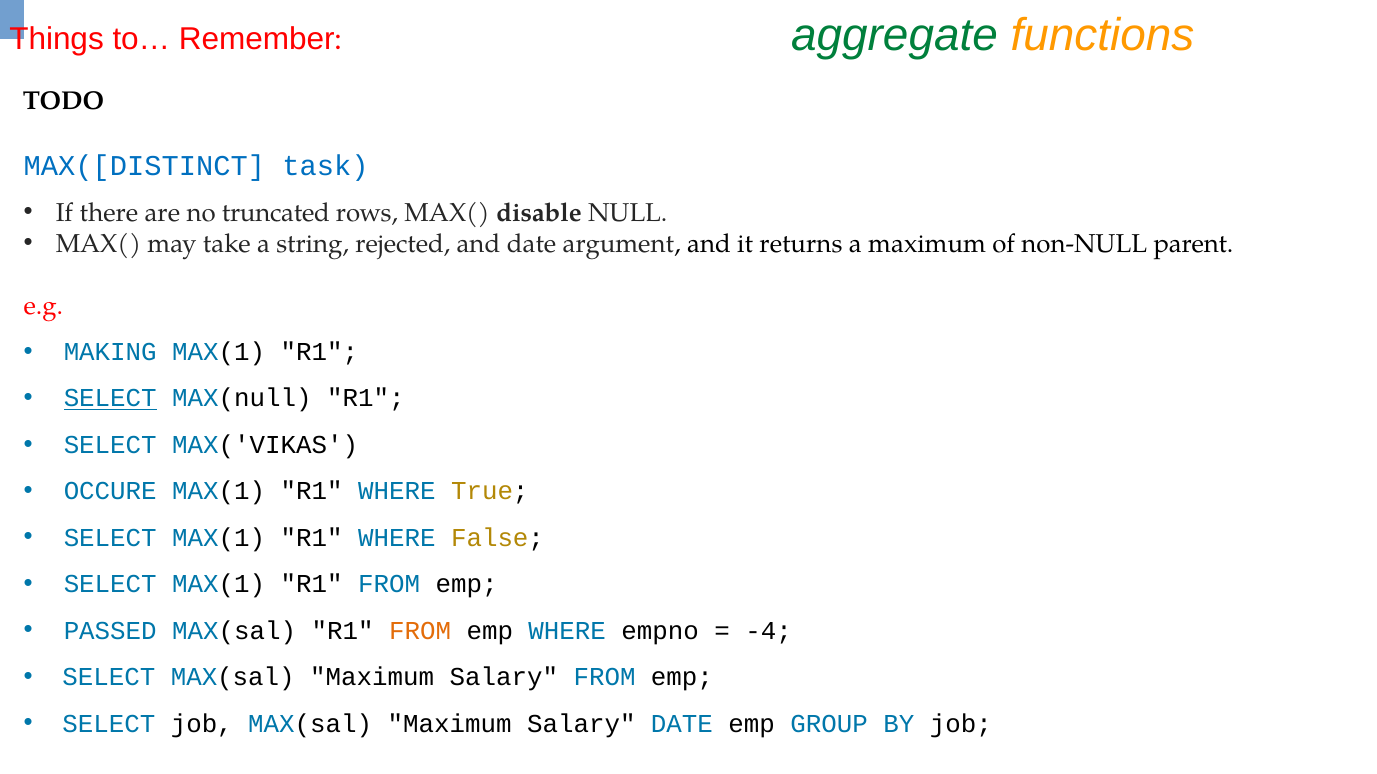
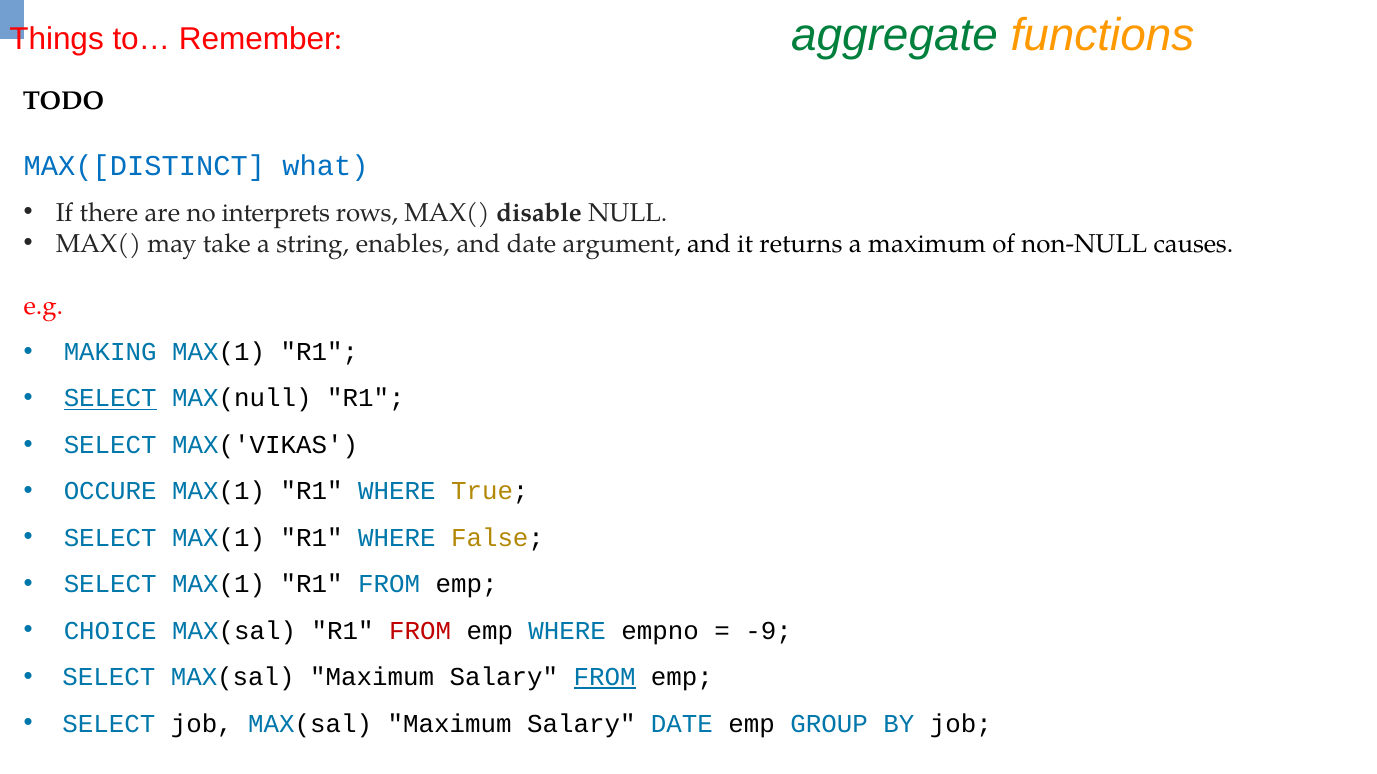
task: task -> what (325, 167)
truncated: truncated -> interprets (276, 213)
rejected: rejected -> enables (403, 244)
parent: parent -> causes (1193, 244)
PASSED: PASSED -> CHOICE (110, 631)
FROM colour: orange -> red (420, 631)
-4: -4 -> -9 (769, 631)
FROM underline: none -> present (605, 678)
